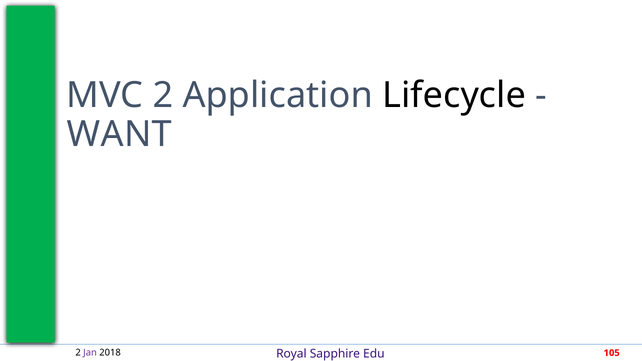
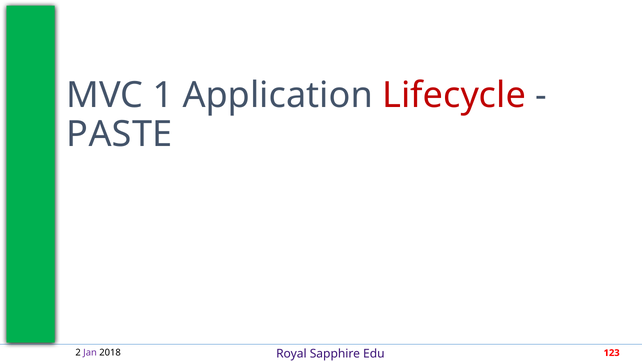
MVC 2: 2 -> 1 (163, 95)
Lifecycle colour: black -> red (454, 95)
WANT: WANT -> PASTE (119, 134)
105: 105 -> 123 (612, 353)
